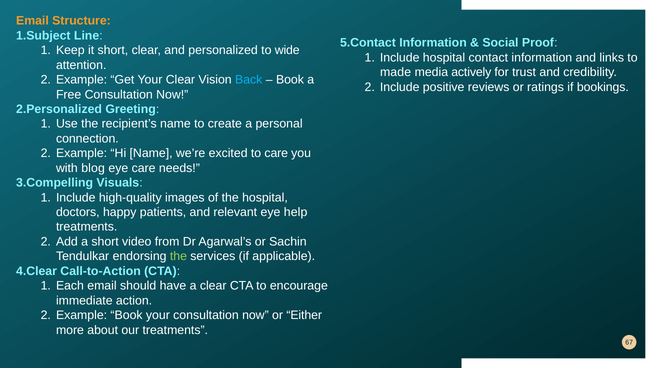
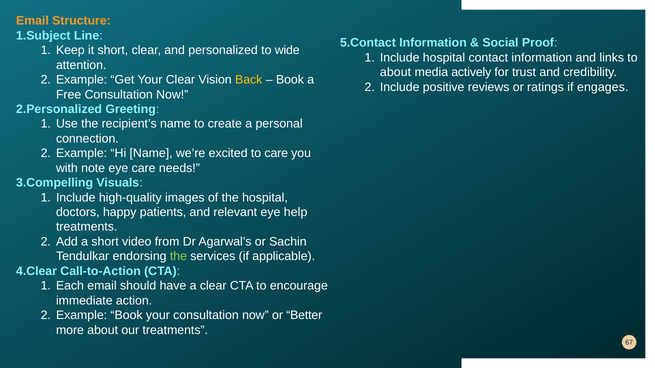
made: made -> about (396, 72)
Back colour: light blue -> yellow (249, 80)
bookings: bookings -> engages (603, 87)
blog: blog -> note (93, 168)
Either: Either -> Better (304, 316)
